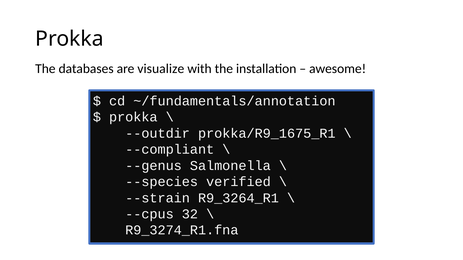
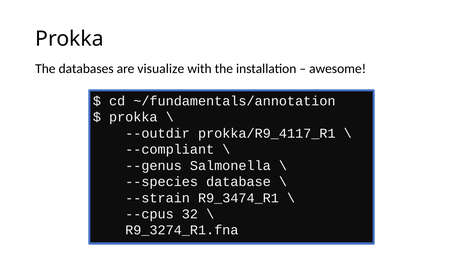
prokka/R9_1675_R1: prokka/R9_1675_R1 -> prokka/R9_4117_R1 (267, 134)
verified: verified -> database (238, 182)
R9_3264_R1: R9_3264_R1 -> R9_3474_R1 (238, 198)
